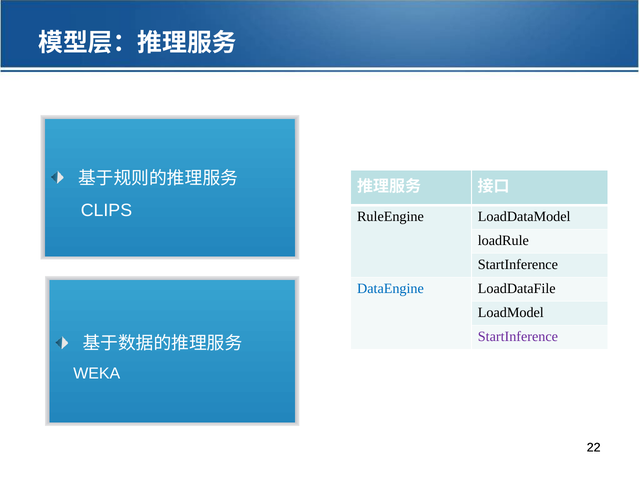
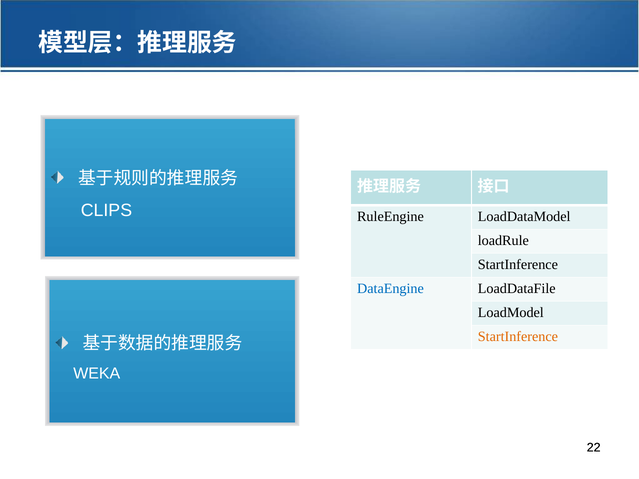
StartInference colour: purple -> orange (518, 337)
